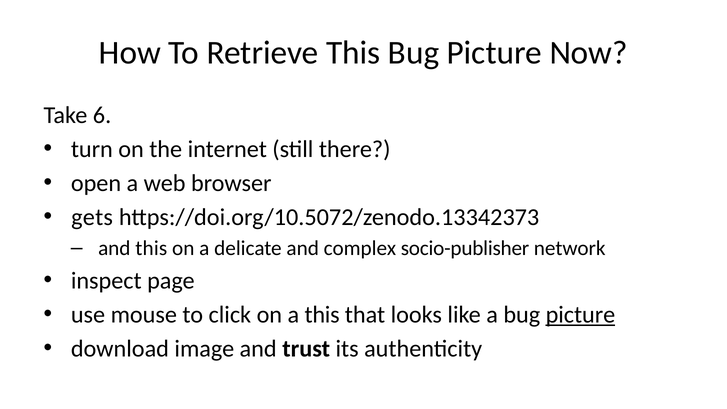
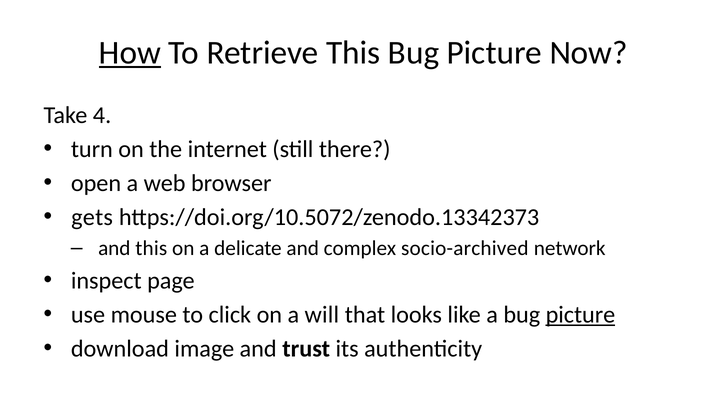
How underline: none -> present (130, 53)
6: 6 -> 4 (102, 115)
socio-publisher: socio-publisher -> socio-archived (465, 248)
a this: this -> will (322, 315)
